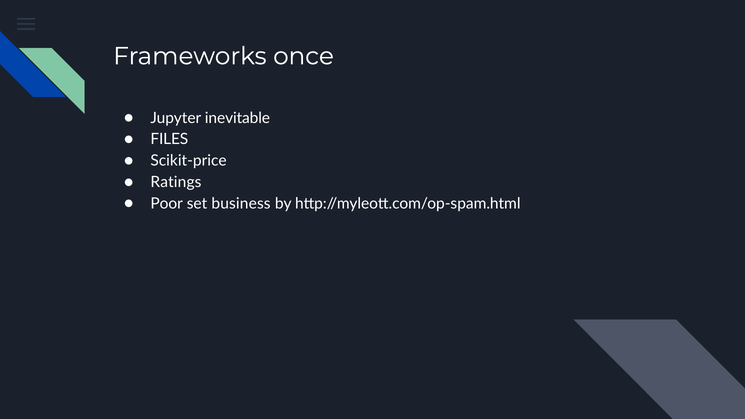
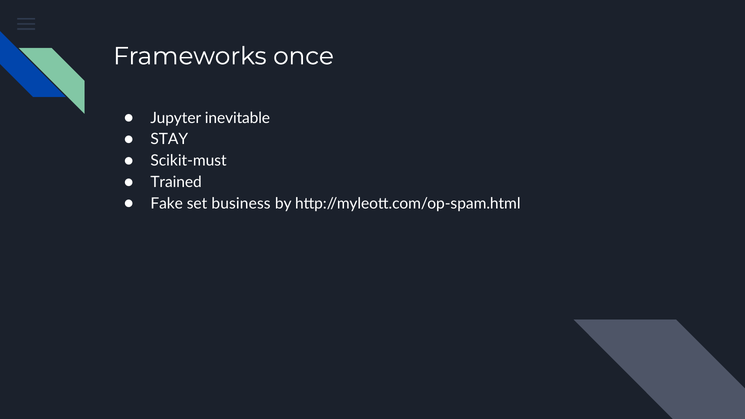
FILES: FILES -> STAY (169, 139)
Scikit-price: Scikit-price -> Scikit-must (189, 161)
Ratings: Ratings -> Trained (176, 182)
Poor: Poor -> Fake (167, 204)
